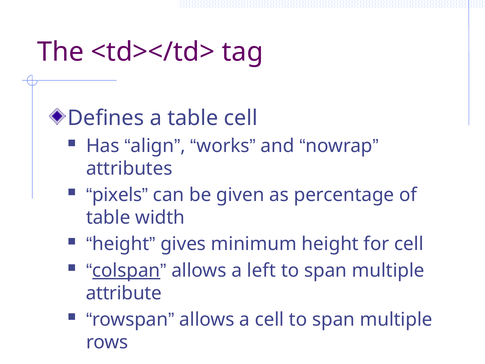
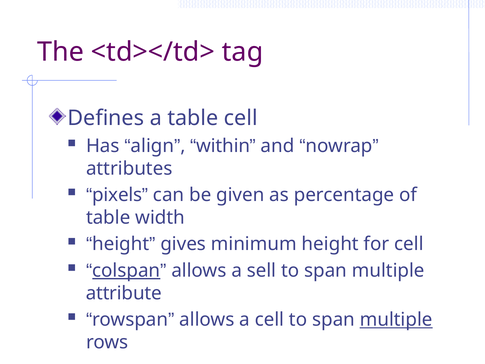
works: works -> within (223, 146)
left: left -> sell (262, 270)
multiple underline: none -> present (396, 319)
